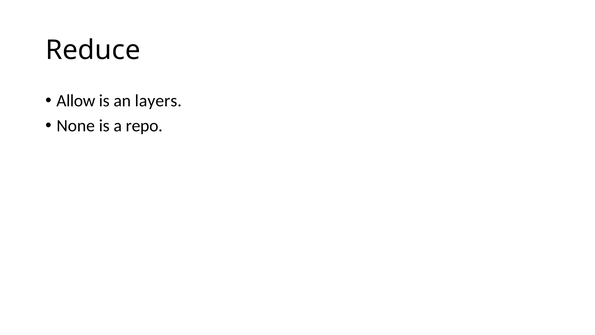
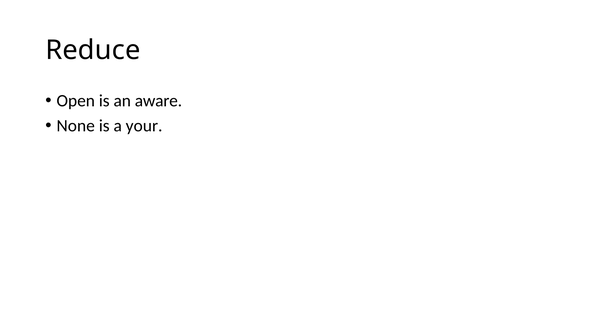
Allow: Allow -> Open (76, 101)
layers: layers -> aware (158, 101)
repo: repo -> your (144, 126)
